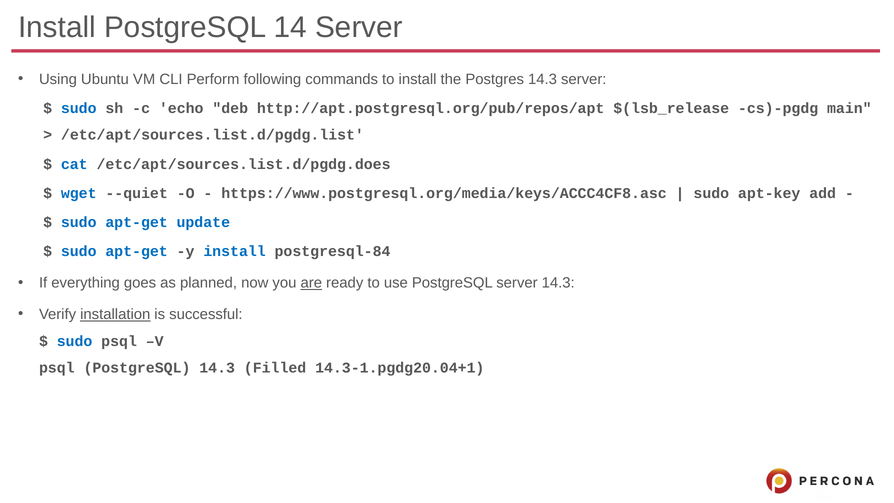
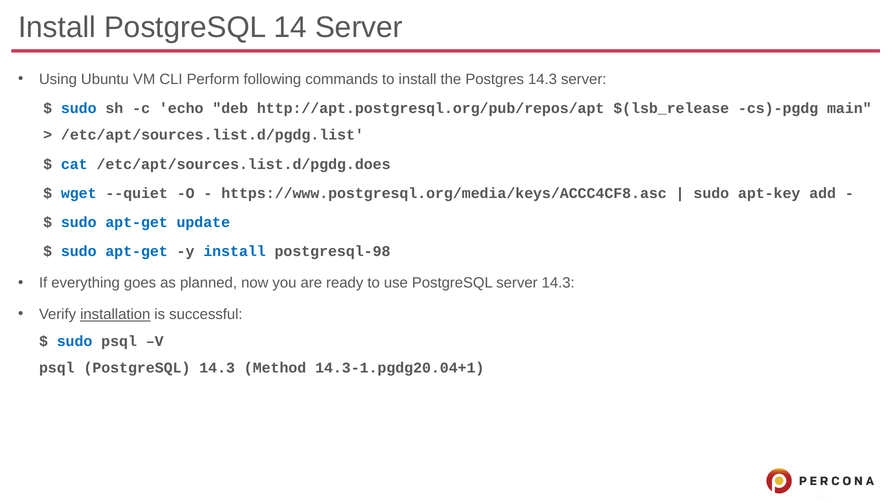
postgresql-84: postgresql-84 -> postgresql-98 (333, 251)
are underline: present -> none (311, 283)
Filled: Filled -> Method (275, 368)
